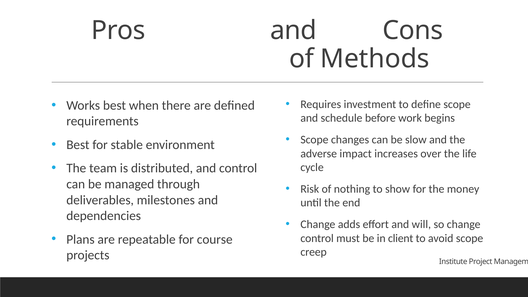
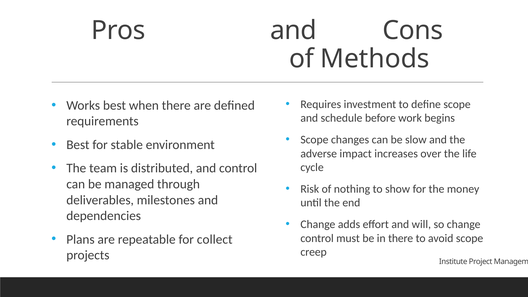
course: course -> collect (215, 239)
in client: client -> there (401, 238)
